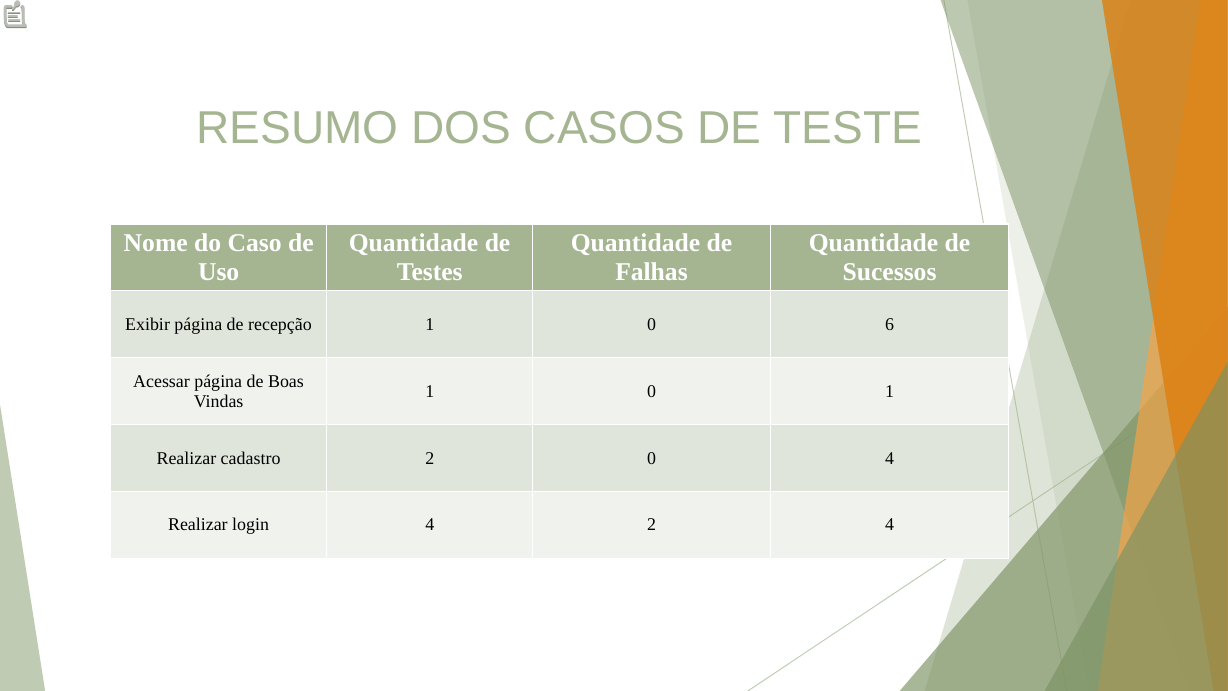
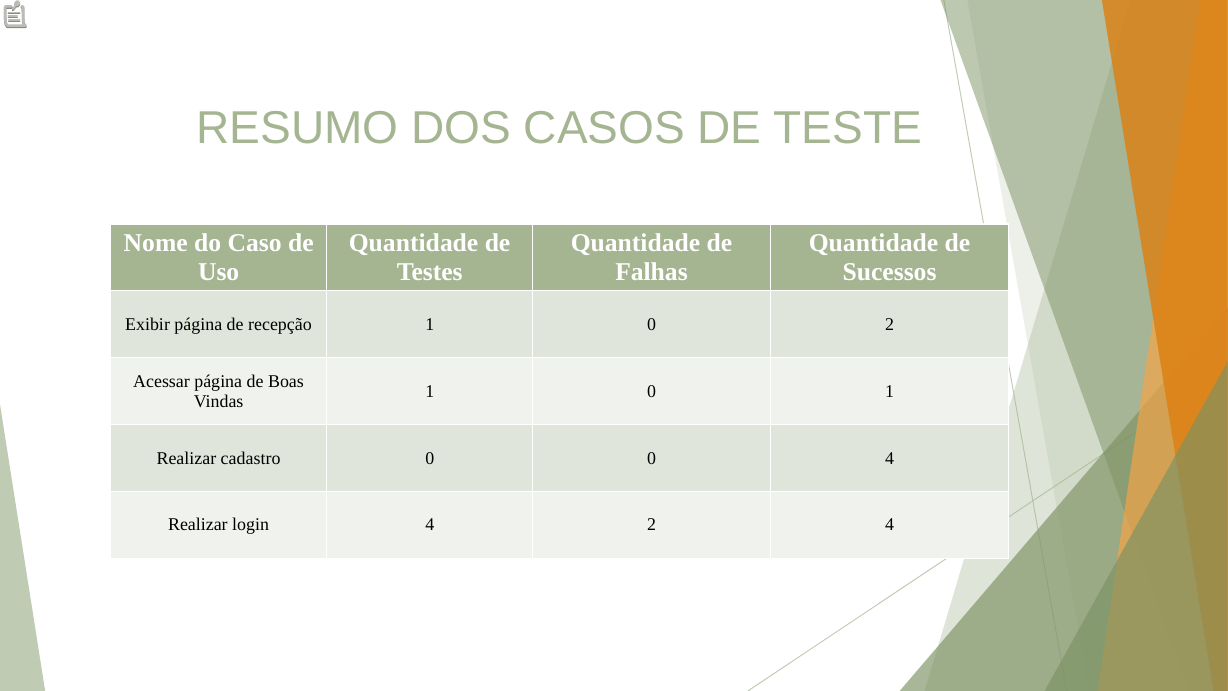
0 6: 6 -> 2 (890, 324)
cadastro 2: 2 -> 0 (430, 458)
